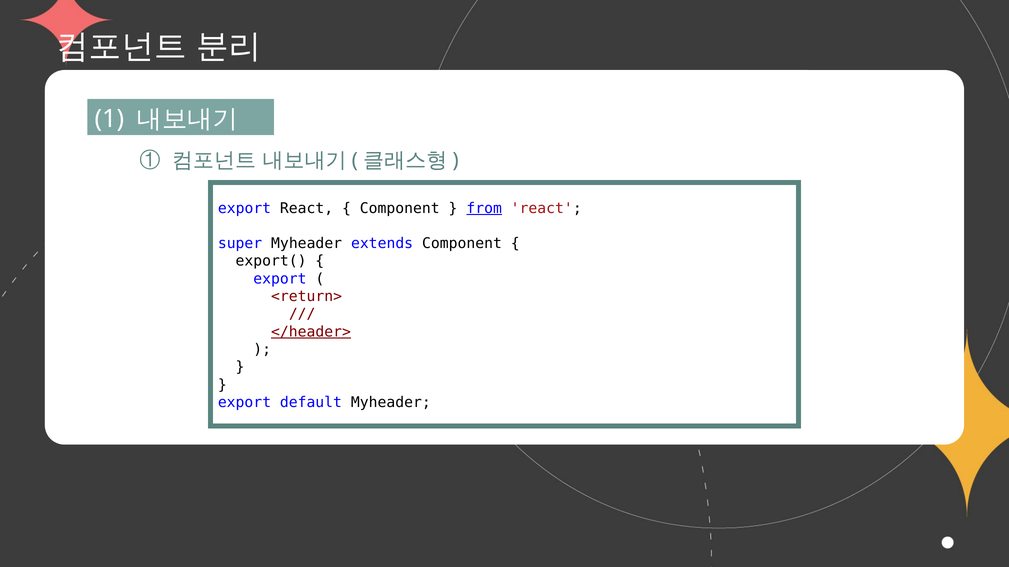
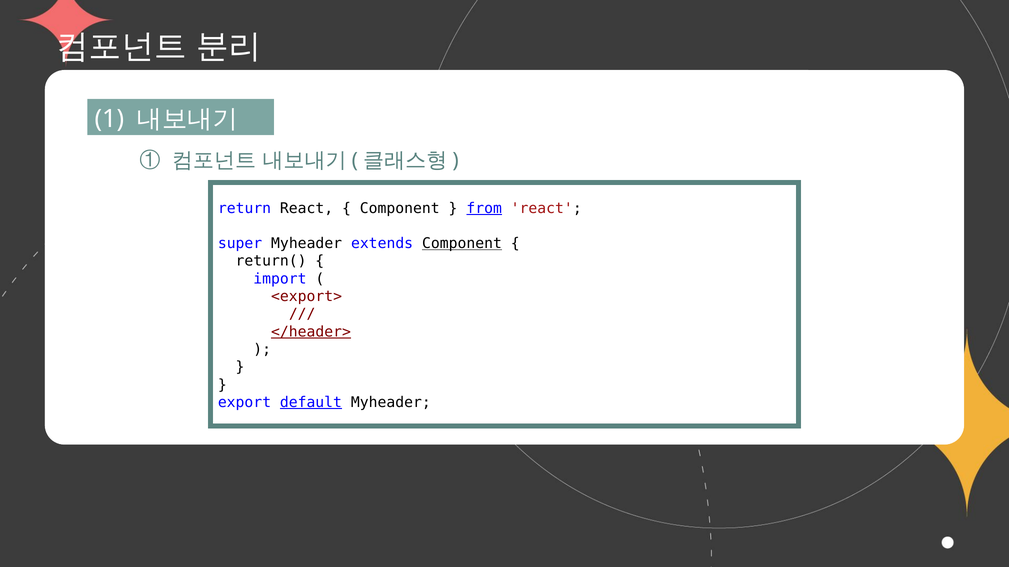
export: export -> return (245, 208)
Component underline: none -> present (462, 244)
export(: export( -> return( (271, 261)
export: export -> import (280, 279)
<return>: <return> -> <export> (307, 297)
default underline: none -> present (311, 403)
